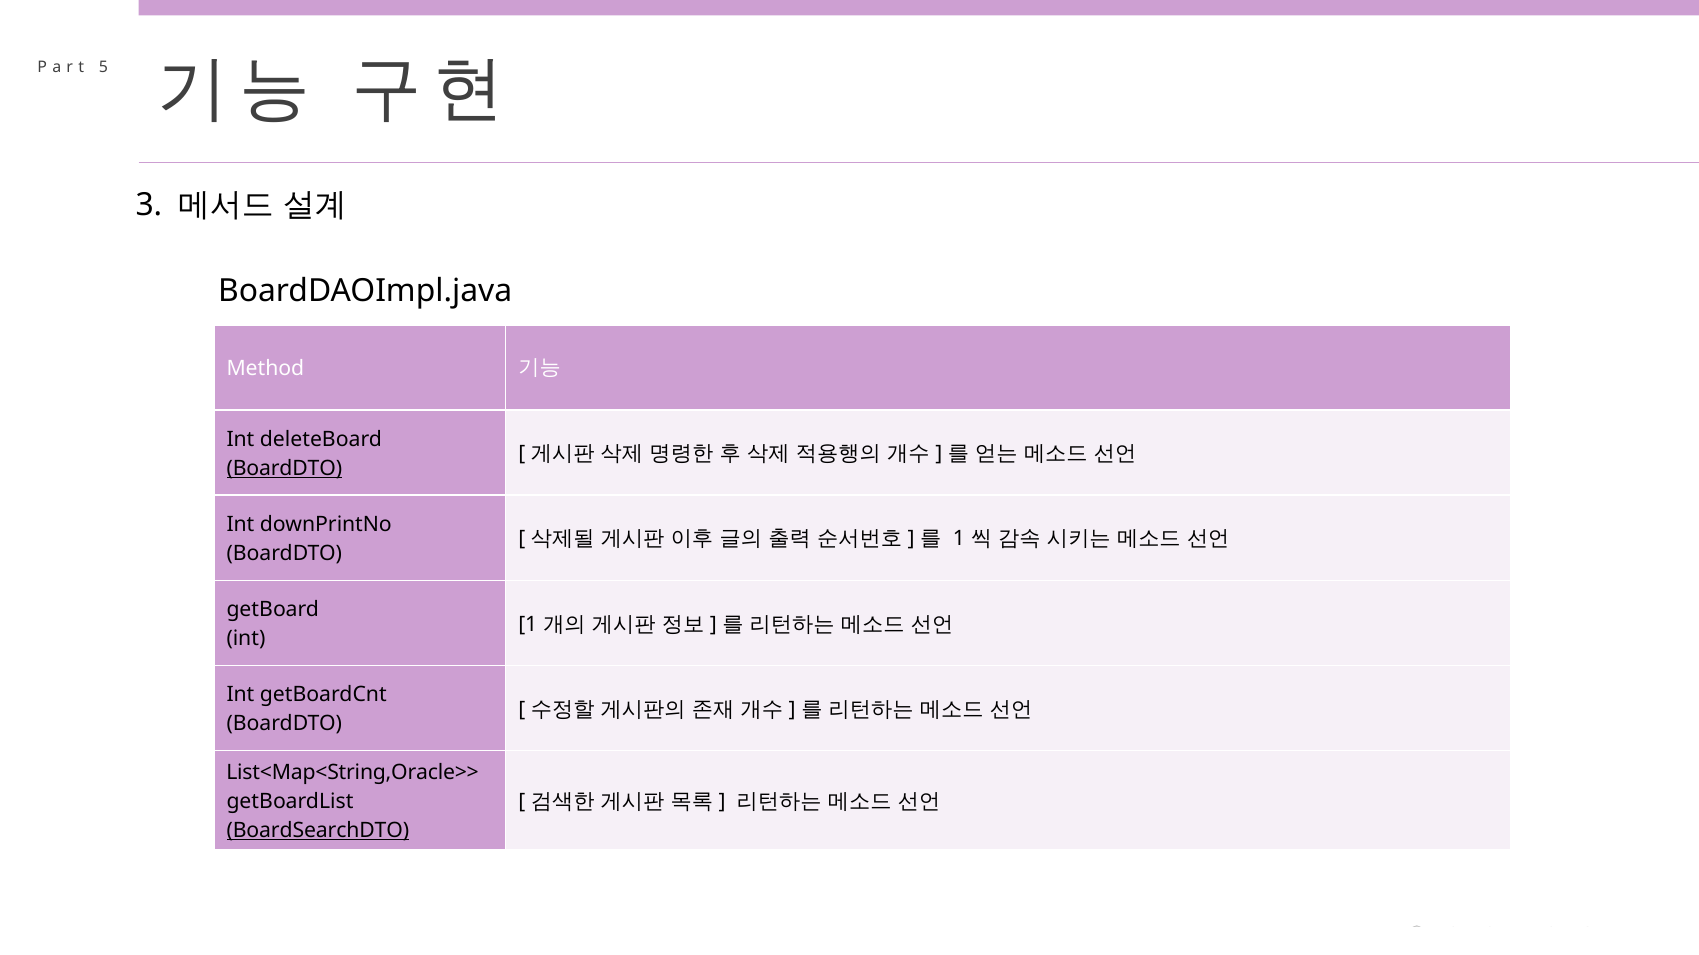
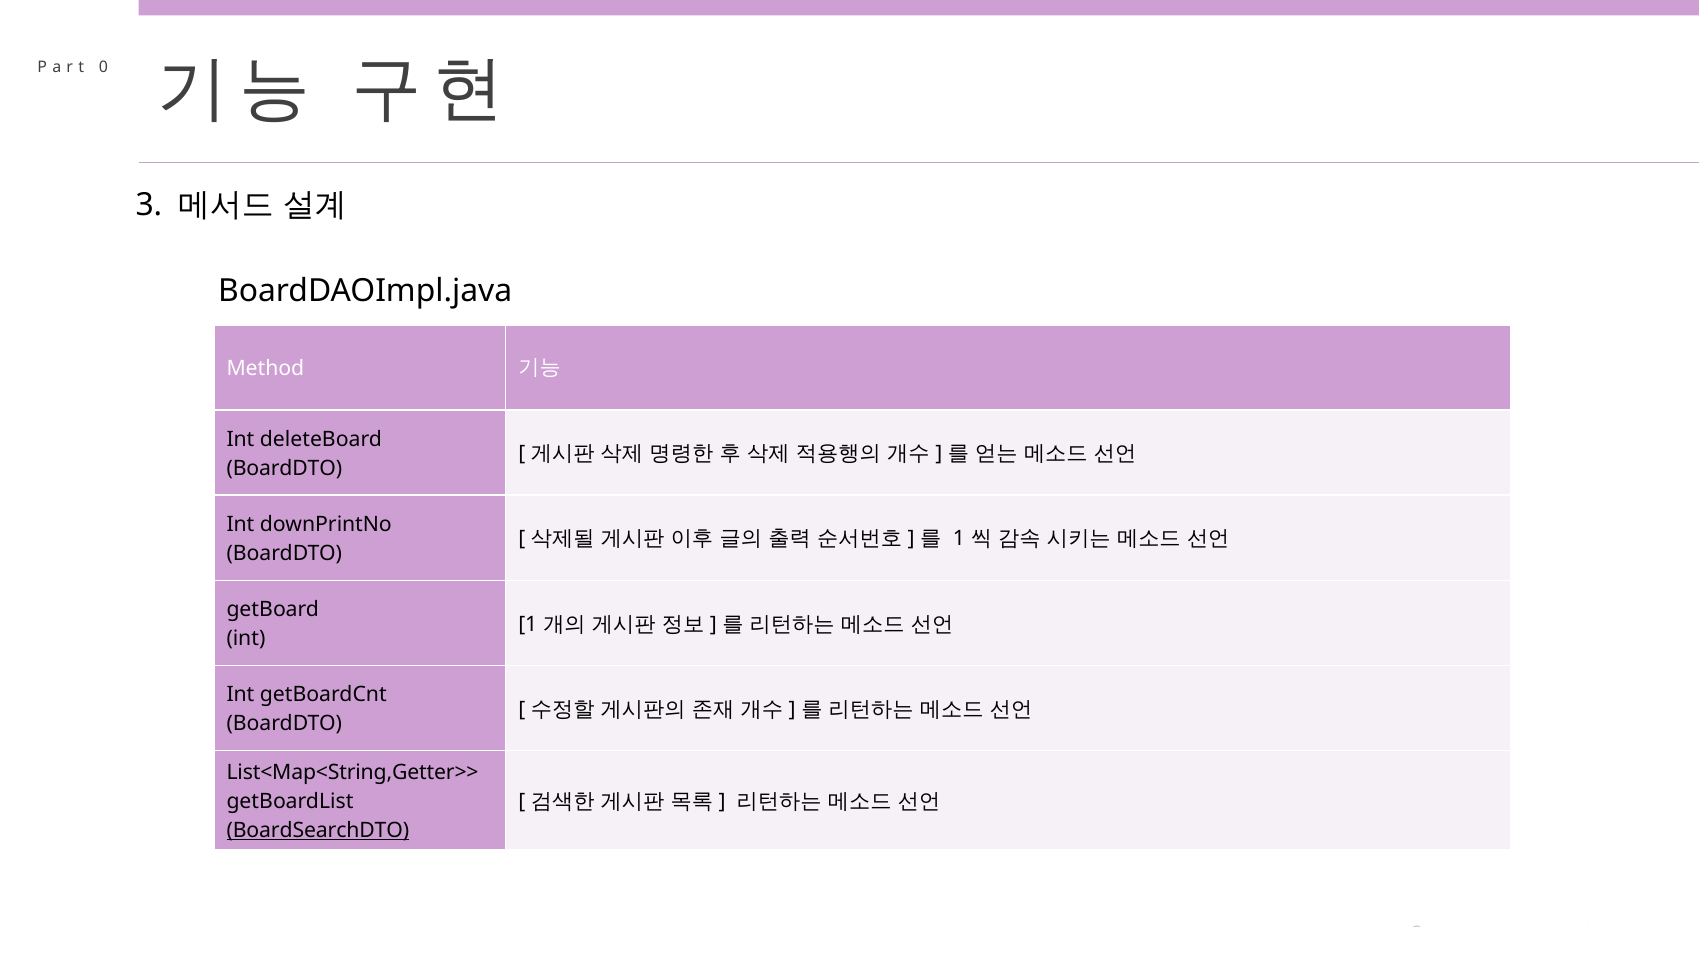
5: 5 -> 0 (103, 67)
BoardDTO underline: present -> none (284, 469)
List<Map<String,Oracle>>: List<Map<String,Oracle>> -> List<Map<String,Getter>> (353, 773)
